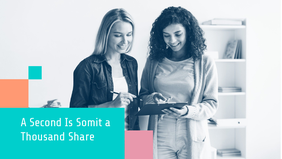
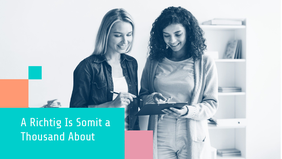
Second: Second -> Richtig (46, 122)
Share: Share -> About (82, 136)
